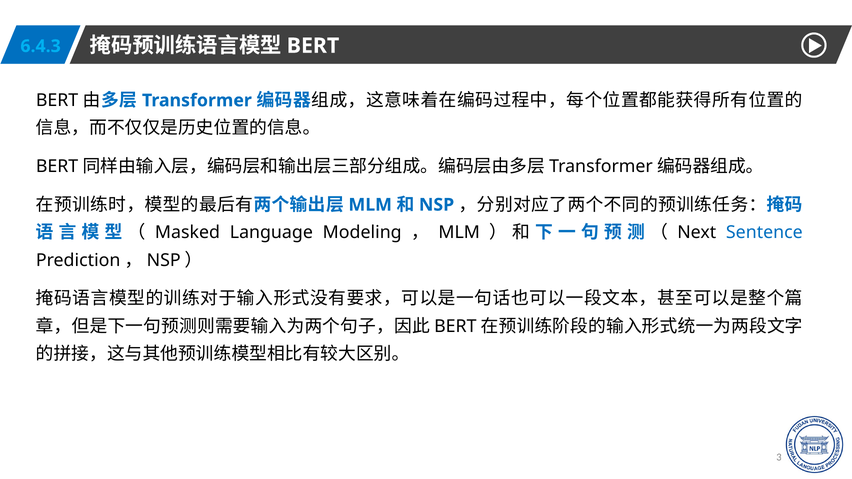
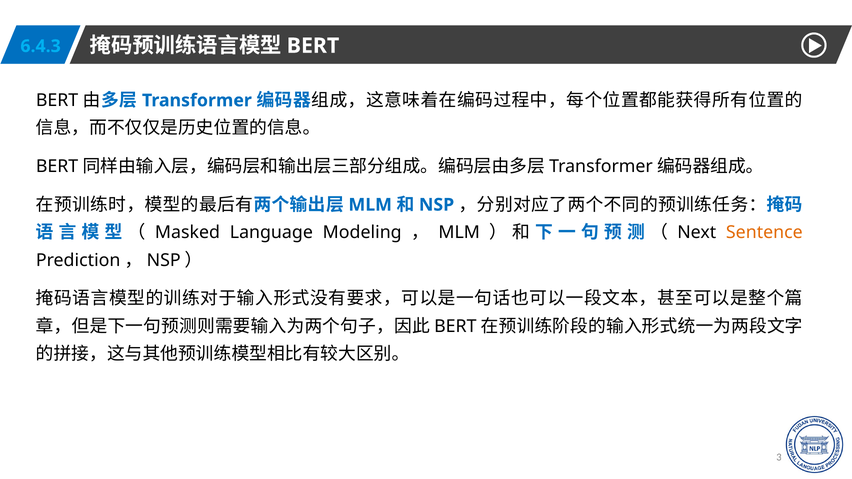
Sentence colour: blue -> orange (764, 233)
